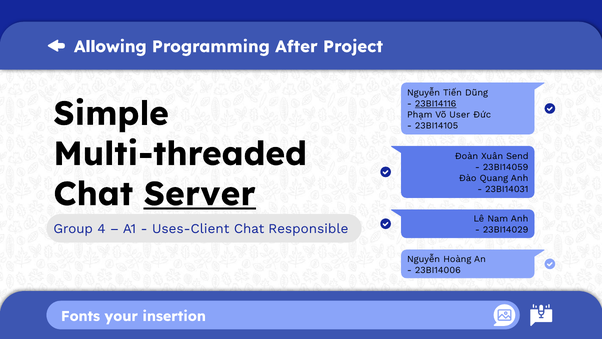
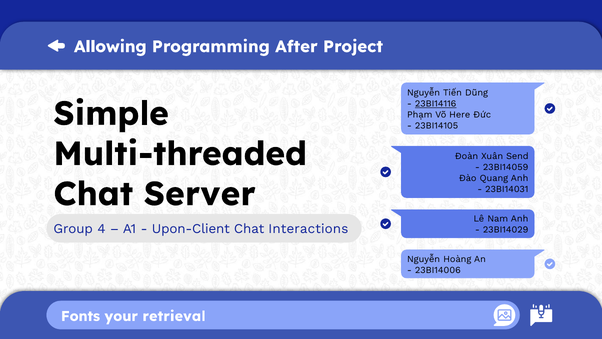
User: User -> Here (460, 115)
Server underline: present -> none (200, 194)
Uses-Client: Uses-Client -> Upon-Client (191, 229)
Responsible: Responsible -> Interactions (308, 229)
insertion: insertion -> retrieval (174, 316)
